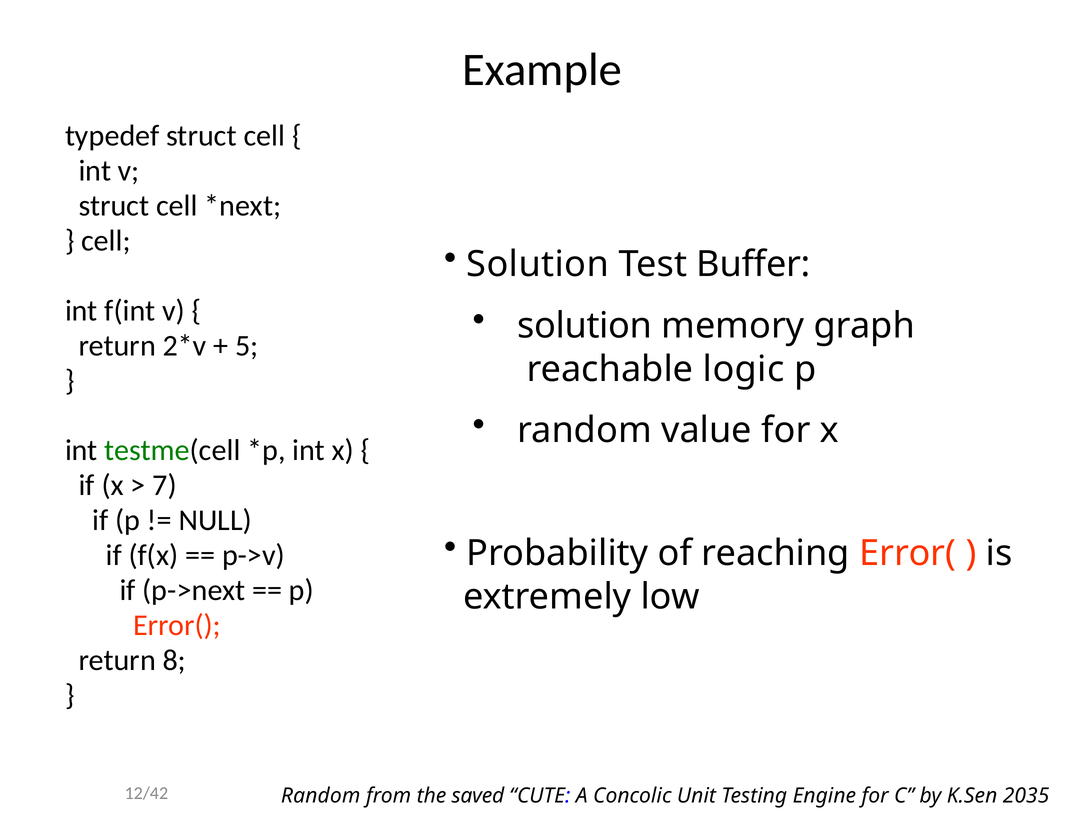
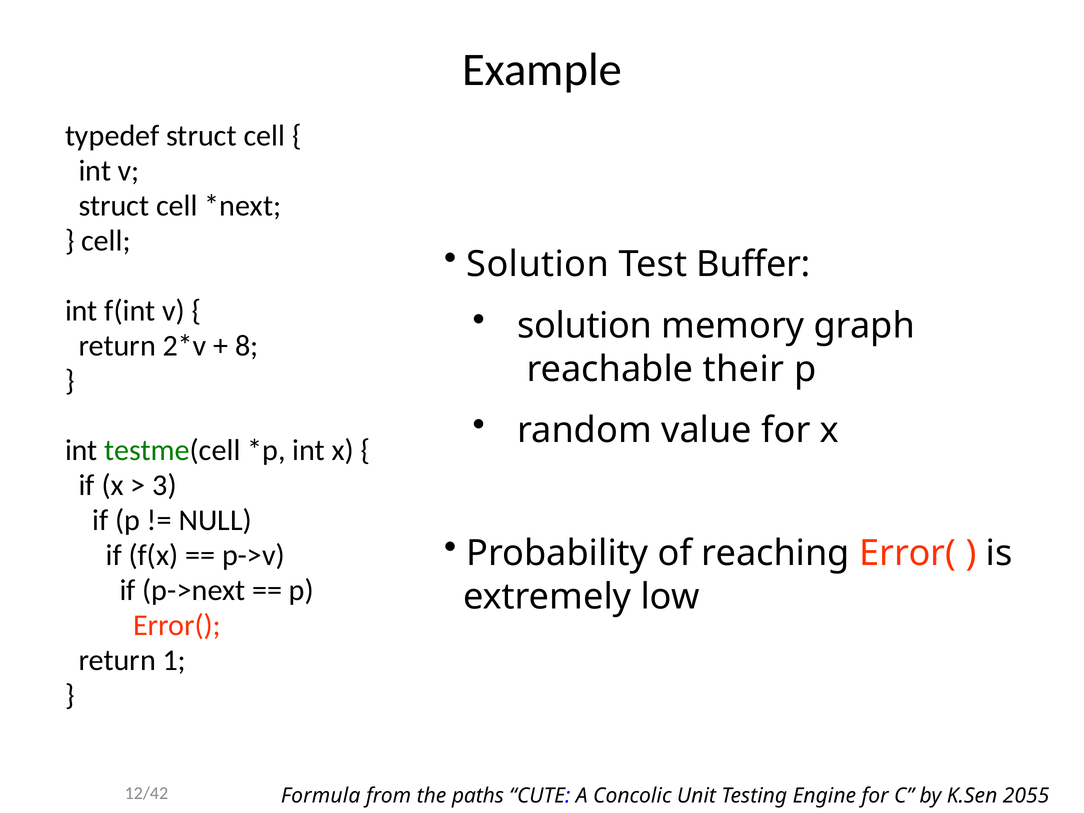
5: 5 -> 8 (247, 346)
logic: logic -> their (744, 369)
7: 7 -> 3 (164, 485)
8: 8 -> 1 (174, 660)
Random: Random -> Formula (321, 796)
saved: saved -> paths (478, 796)
2035: 2035 -> 2055 (1026, 796)
